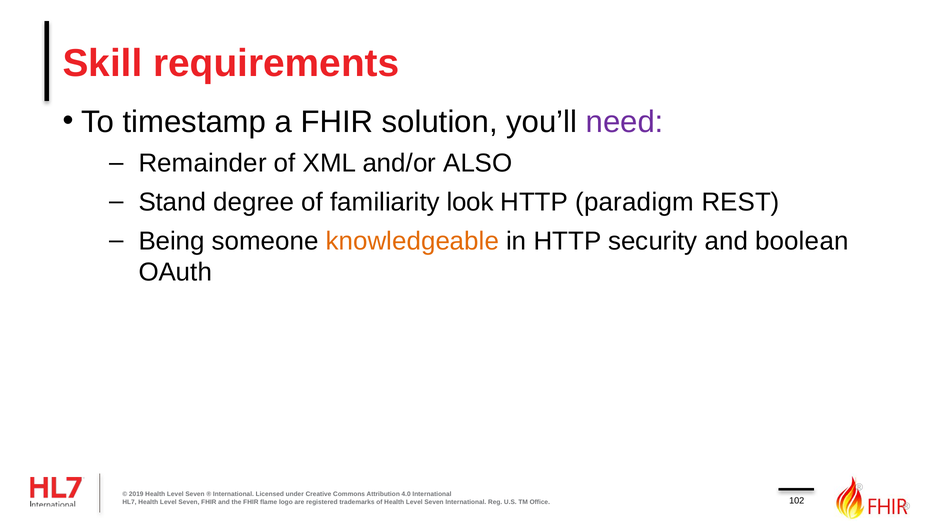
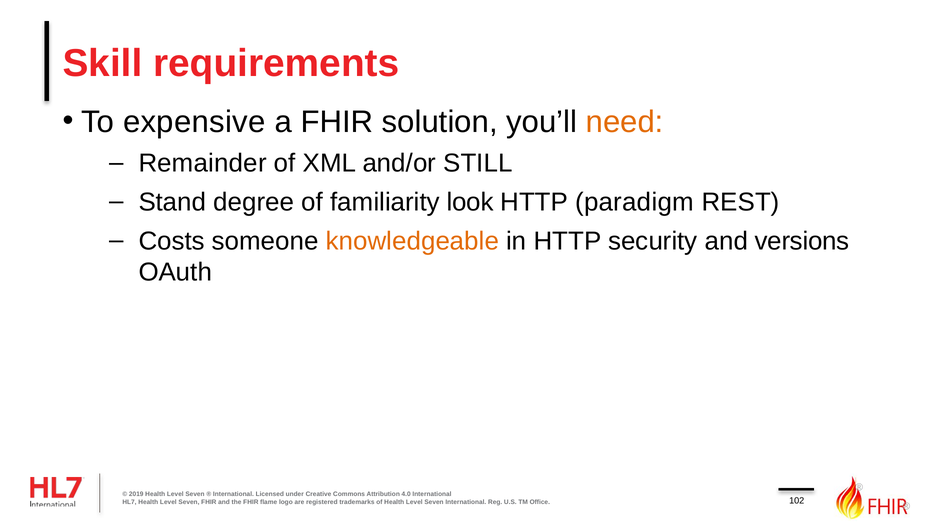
timestamp: timestamp -> expensive (194, 122)
need colour: purple -> orange (625, 122)
ALSO: ALSO -> STILL (478, 163)
Being: Being -> Costs (172, 241)
boolean: boolean -> versions (802, 241)
